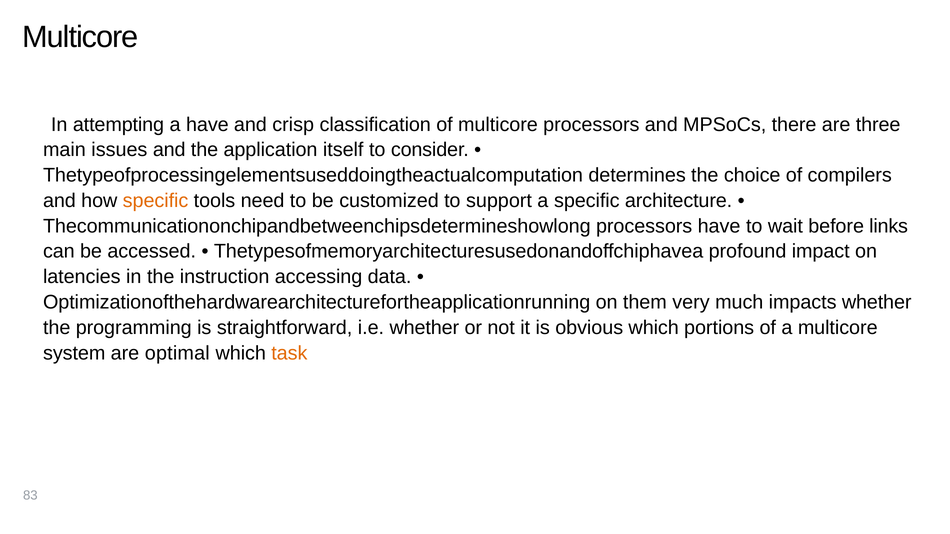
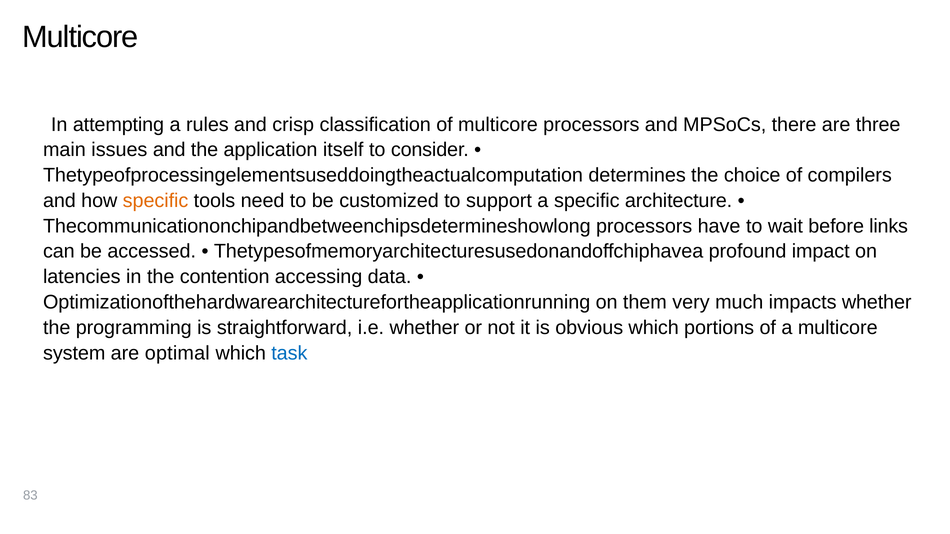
a have: have -> rules (207, 125)
instruction: instruction -> contention (225, 277)
task colour: orange -> blue (289, 353)
